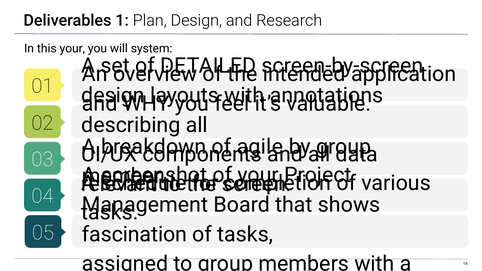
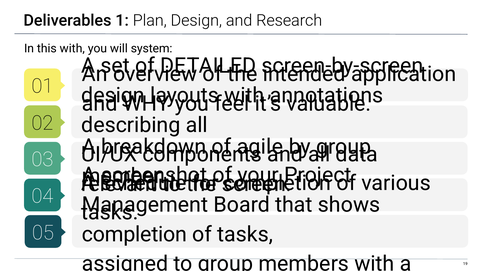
this your: your -> with (72, 49)
fascination: fascination -> completion (135, 234)
